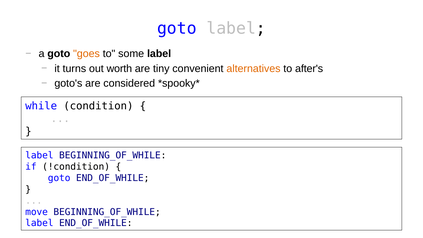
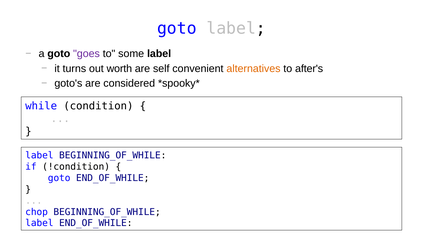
goes colour: orange -> purple (87, 54)
tiny: tiny -> self (161, 69)
move: move -> chop (37, 212)
